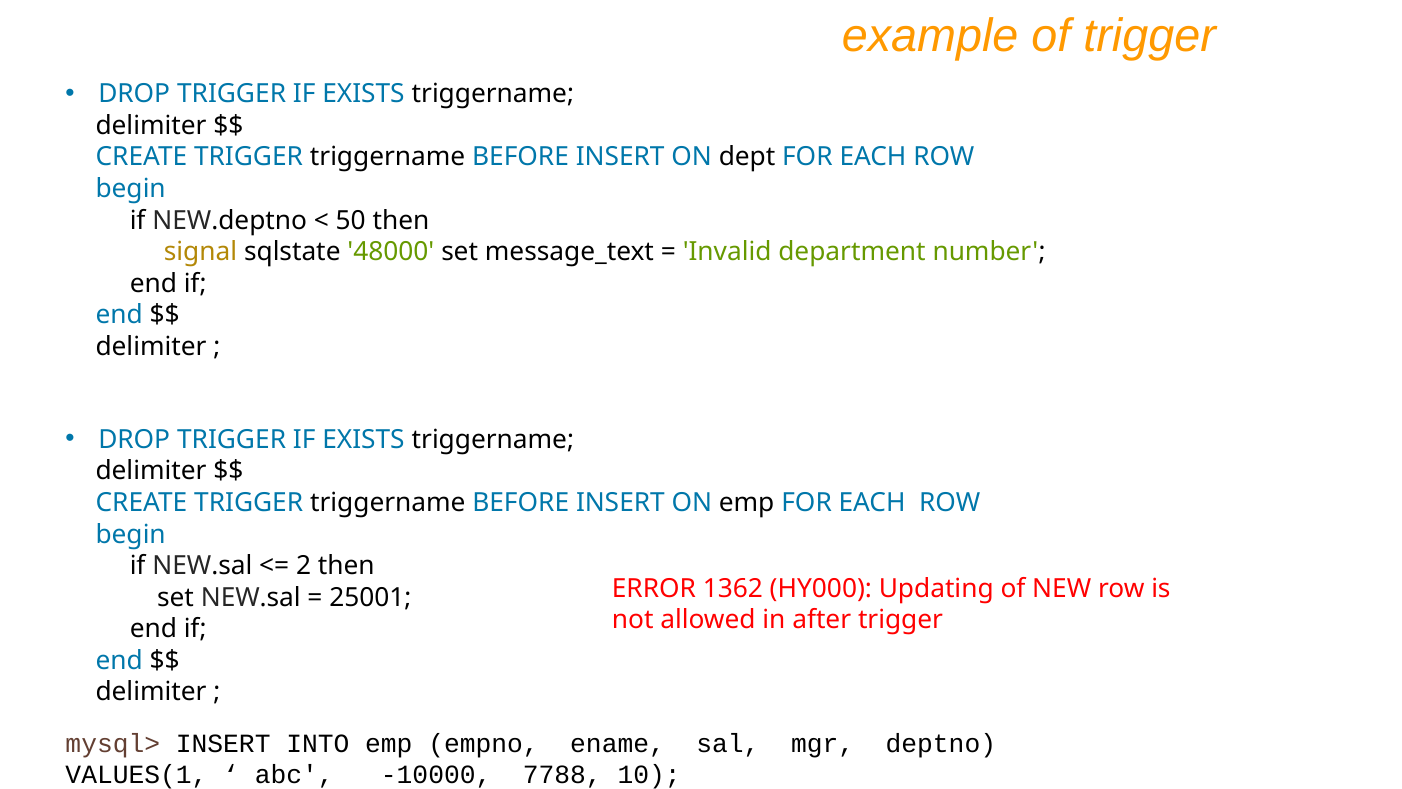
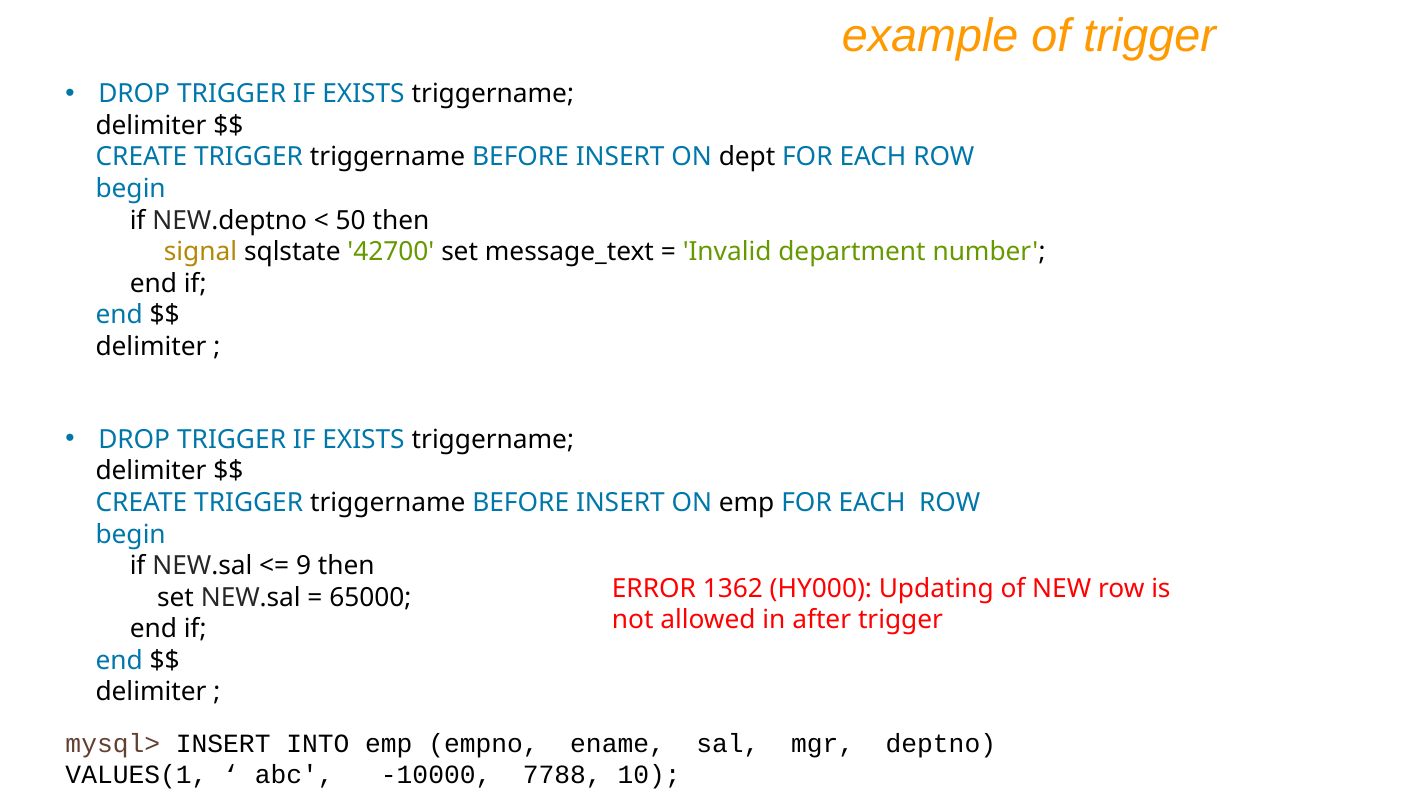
48000: 48000 -> 42700 (391, 252)
2: 2 -> 9 (304, 566)
25001: 25001 -> 65000 (370, 597)
